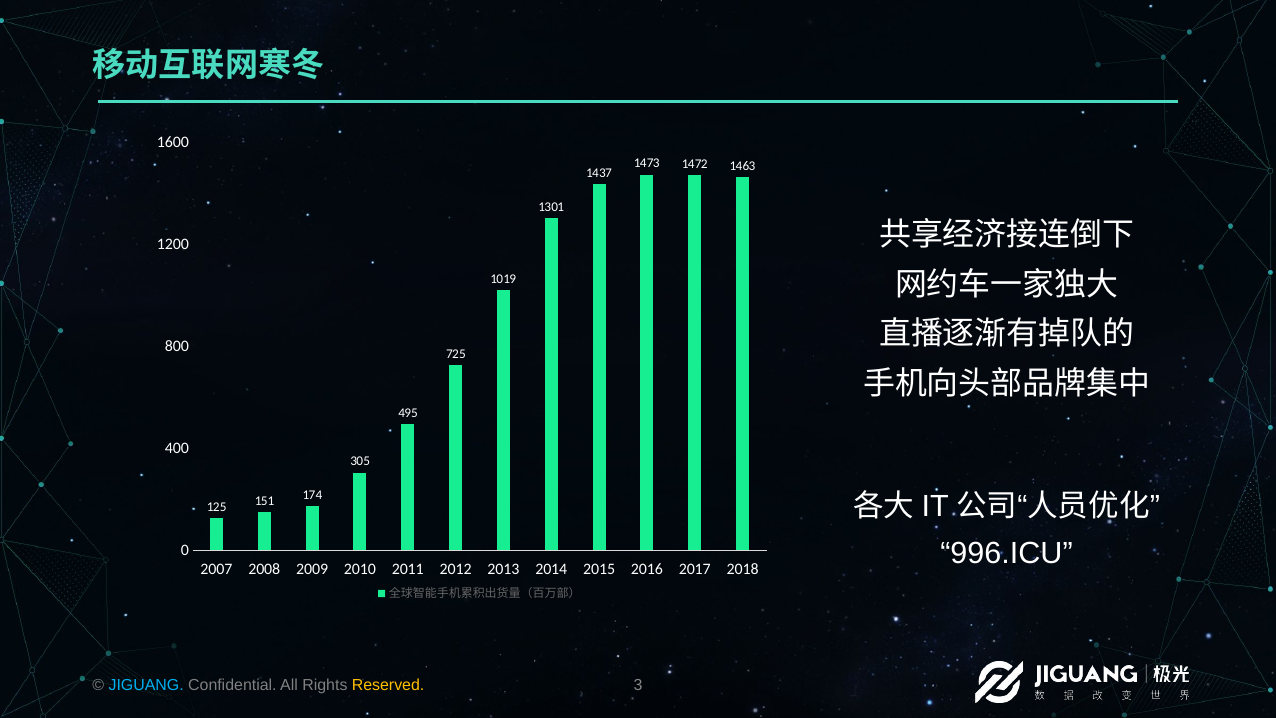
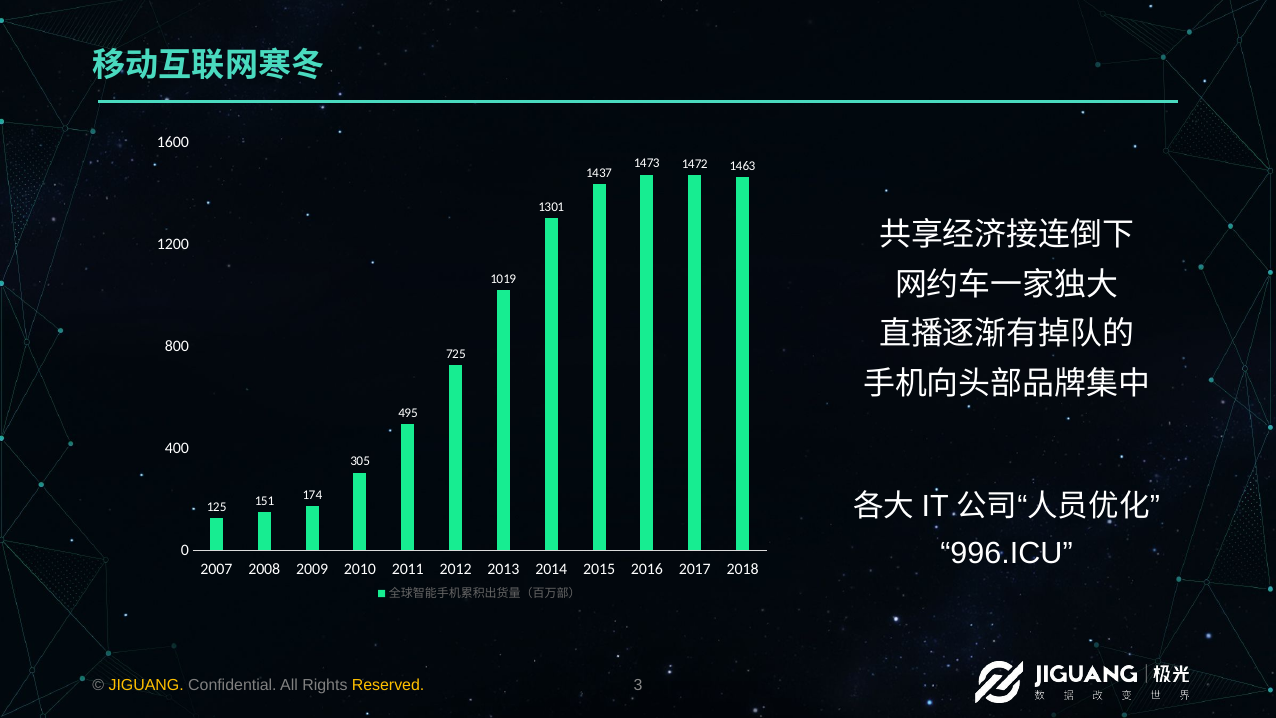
JIGUANG colour: light blue -> yellow (146, 685)
